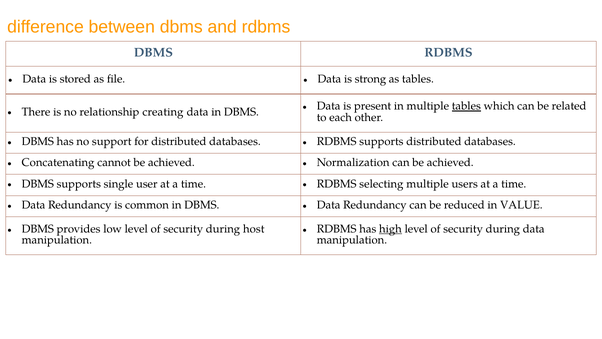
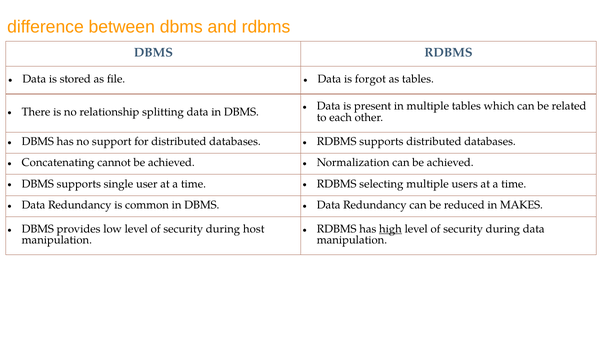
strong: strong -> forgot (370, 79)
tables underline: present -> none (466, 106)
creating: creating -> splitting (163, 112)
VALUE: VALUE -> MAKES (521, 205)
